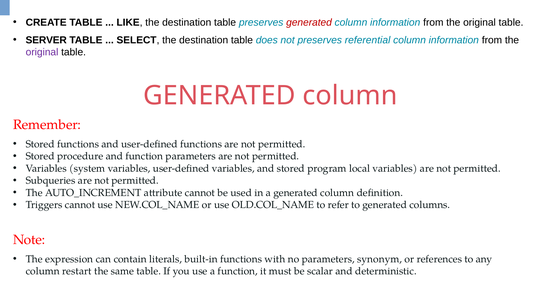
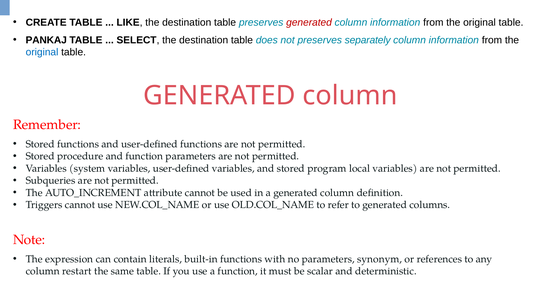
SERVER: SERVER -> PANKAJ (46, 40)
referential: referential -> separately (368, 40)
original colour: purple -> blue (42, 52)
